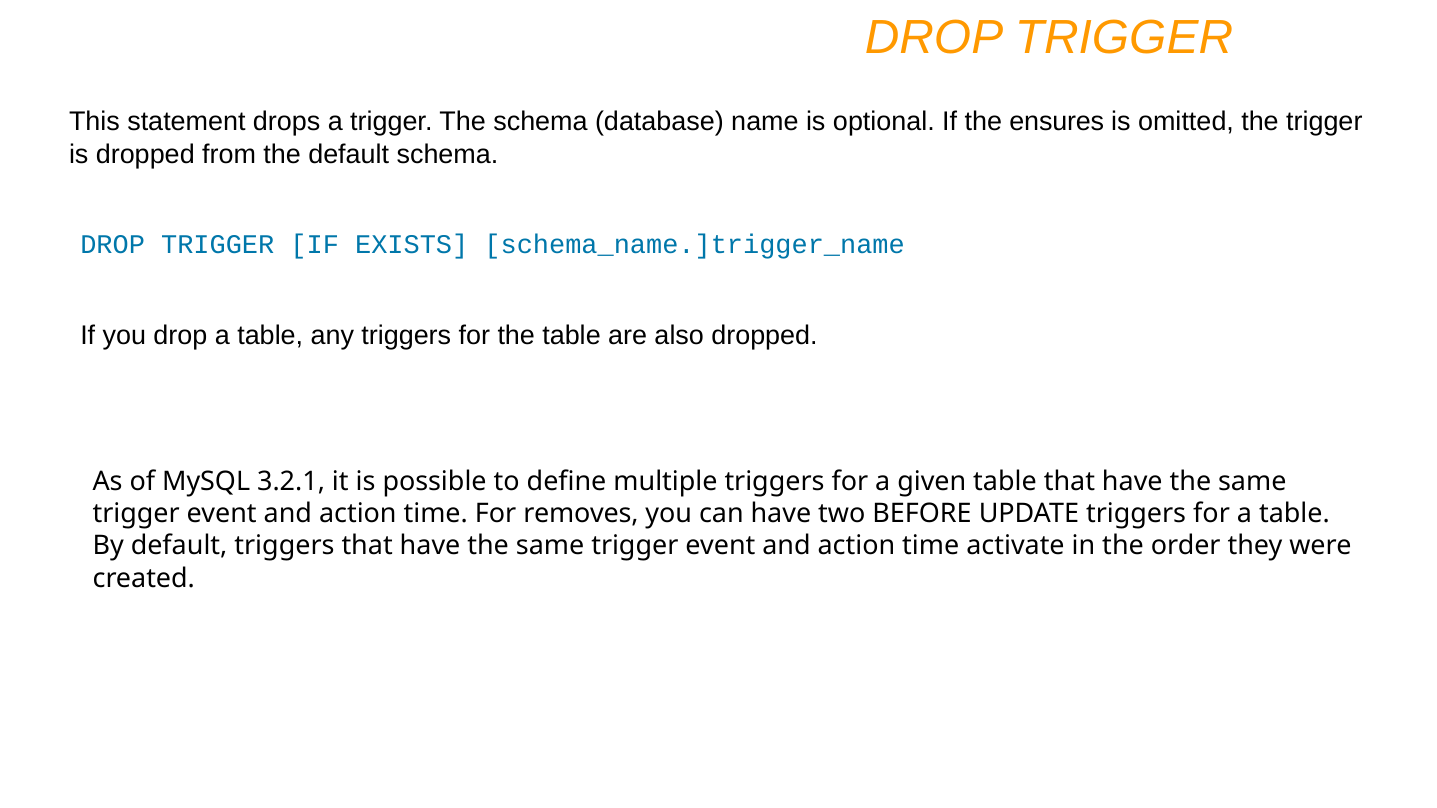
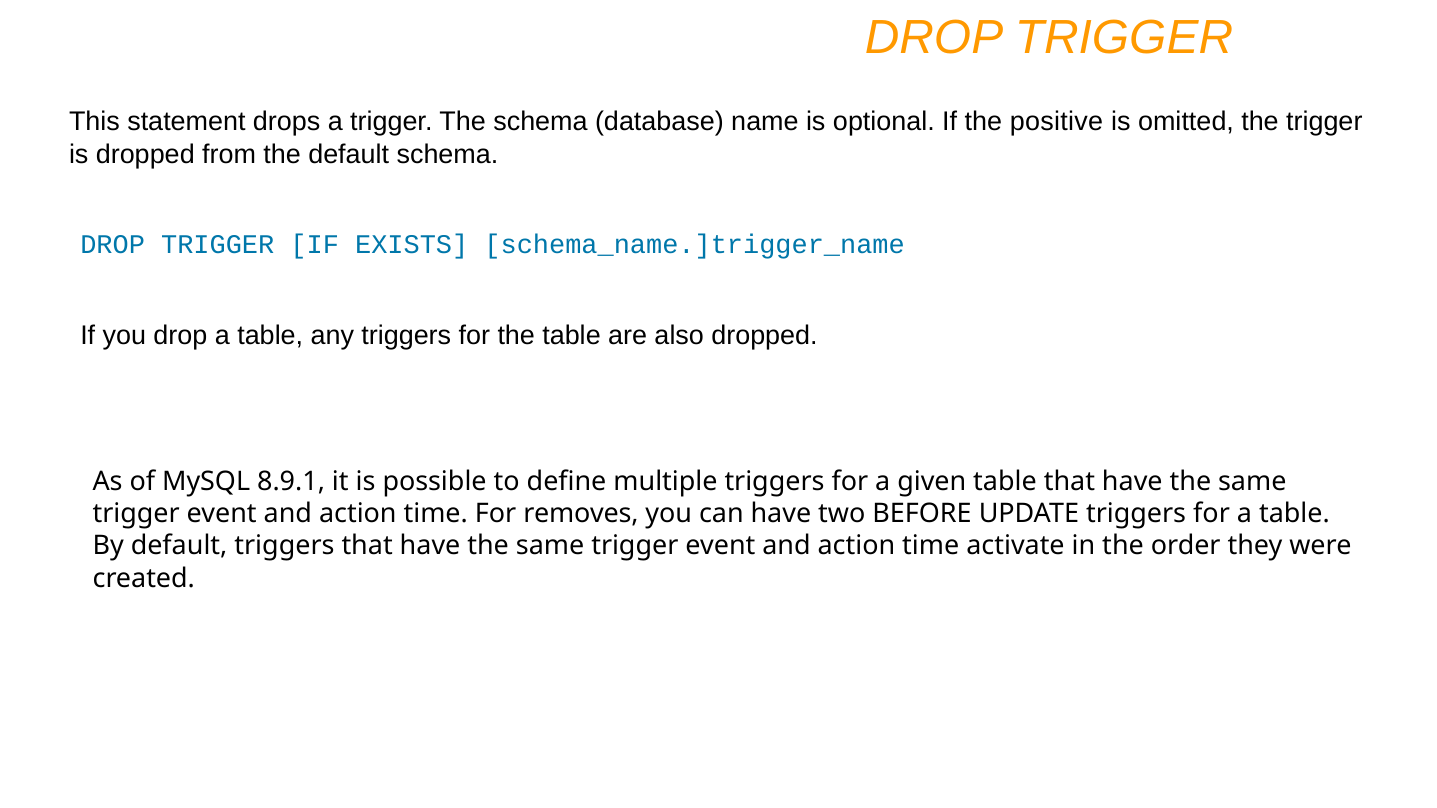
ensures: ensures -> positive (1057, 122)
3.2.1: 3.2.1 -> 8.9.1 (291, 481)
